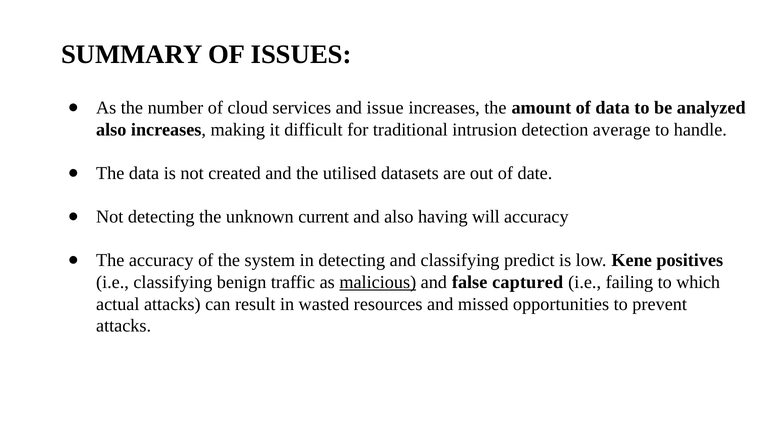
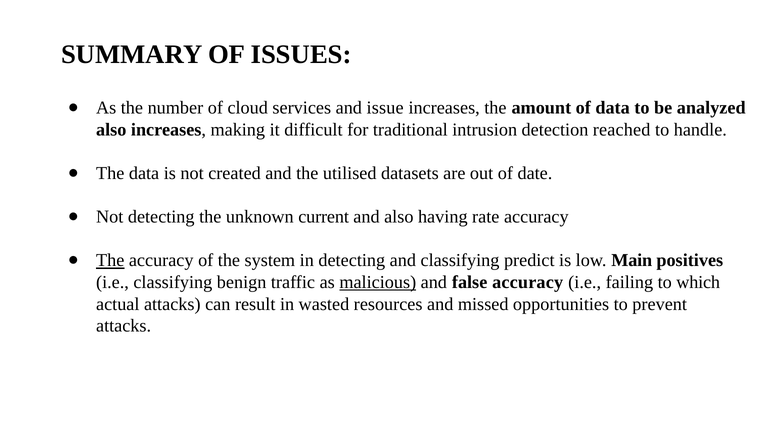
average: average -> reached (622, 130)
will: will -> rate (486, 217)
The underline: none -> present (110, 261)
Kene: Kene -> Main (632, 261)
false captured: captured -> accuracy (528, 282)
